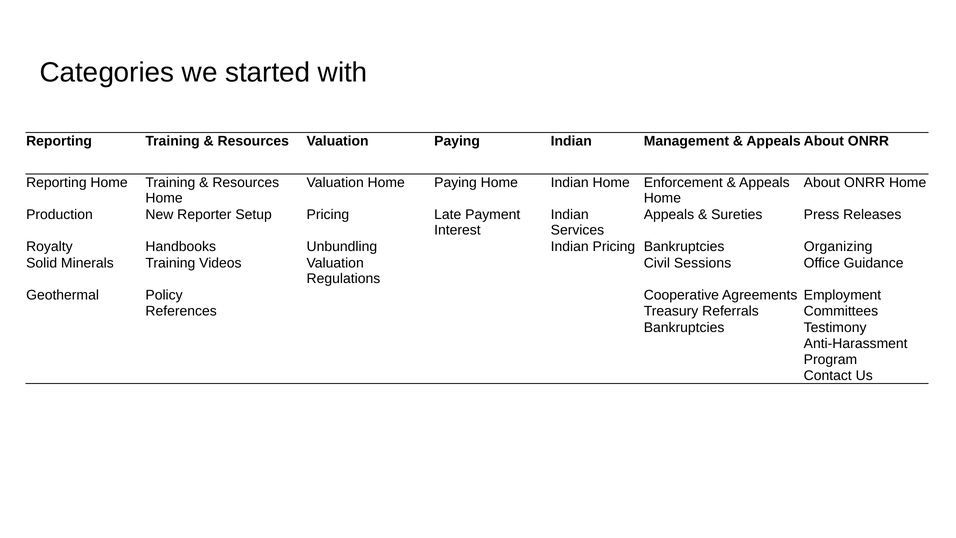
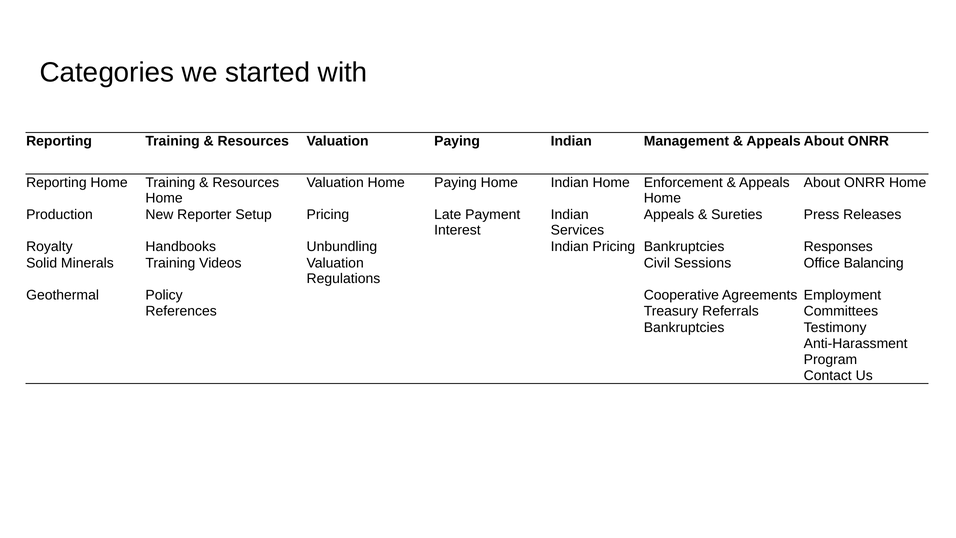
Organizing: Organizing -> Responses (838, 246)
Guidance: Guidance -> Balancing (874, 263)
